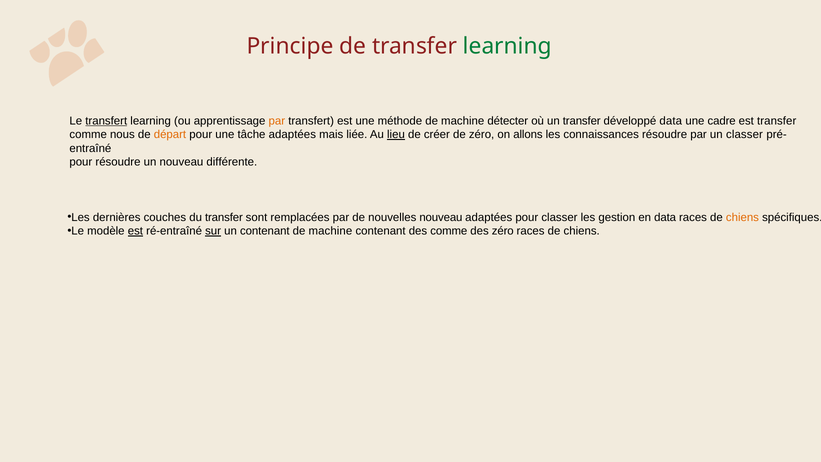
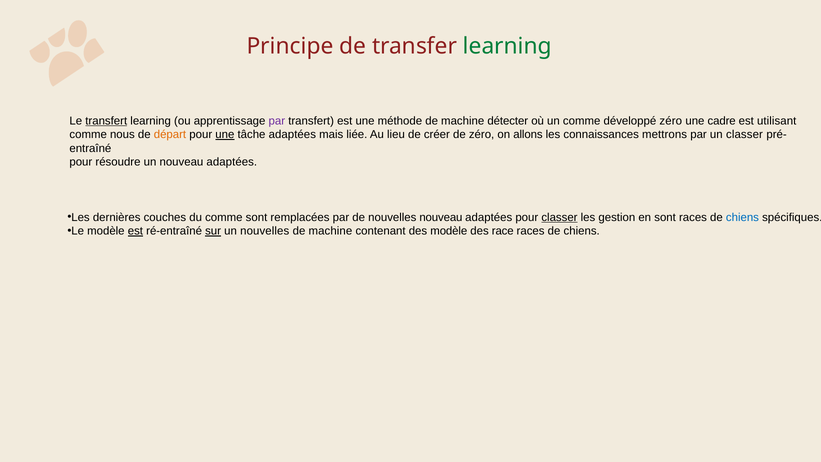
par colour: orange -> purple (277, 121)
un transfer: transfer -> comme (582, 121)
développé data: data -> zéro (671, 121)
est transfer: transfer -> utilisant (777, 121)
une underline: none -> present (225, 135)
lieu underline: present -> none (396, 135)
connaissances résoudre: résoudre -> mettrons (665, 135)
un nouveau différente: différente -> adaptées (232, 162)
du transfer: transfer -> comme (224, 217)
classer underline: none -> present (559, 217)
en data: data -> sont (665, 217)
chiens colour: orange -> blue (742, 217)
un contenant: contenant -> nouvelles (265, 231)
des comme: comme -> modèle (449, 231)
des zéro: zéro -> race (503, 231)
